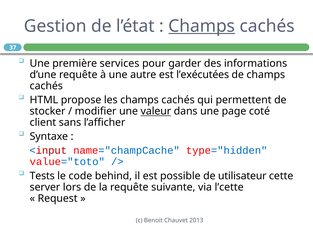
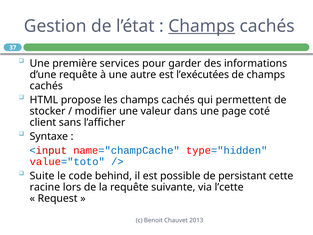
valeur underline: present -> none (156, 111)
Tests: Tests -> Suite (42, 176)
utilisateur: utilisateur -> persistant (242, 176)
server: server -> racine (45, 187)
